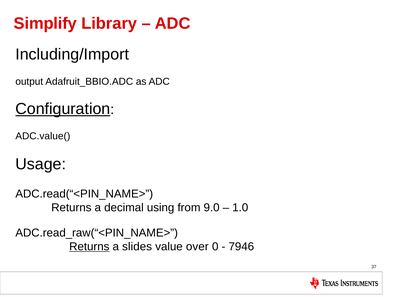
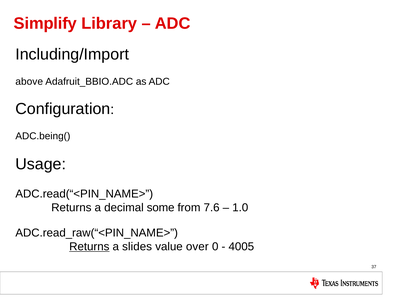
output: output -> above (29, 82)
Configuration underline: present -> none (63, 109)
ADC.value(: ADC.value( -> ADC.being( (43, 136)
using: using -> some (161, 208)
9.0: 9.0 -> 7.6 (212, 208)
7946: 7946 -> 4005 (241, 247)
